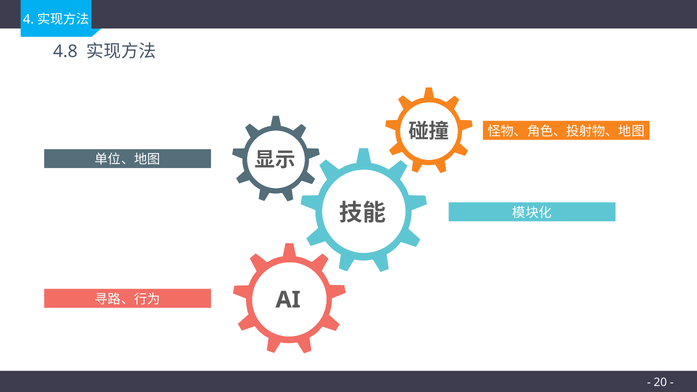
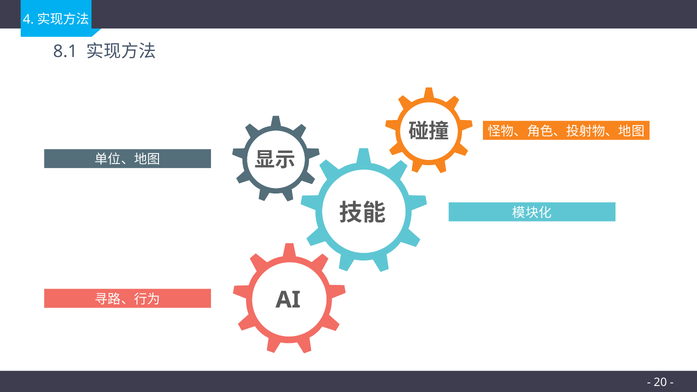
4.8: 4.8 -> 8.1 (65, 51)
